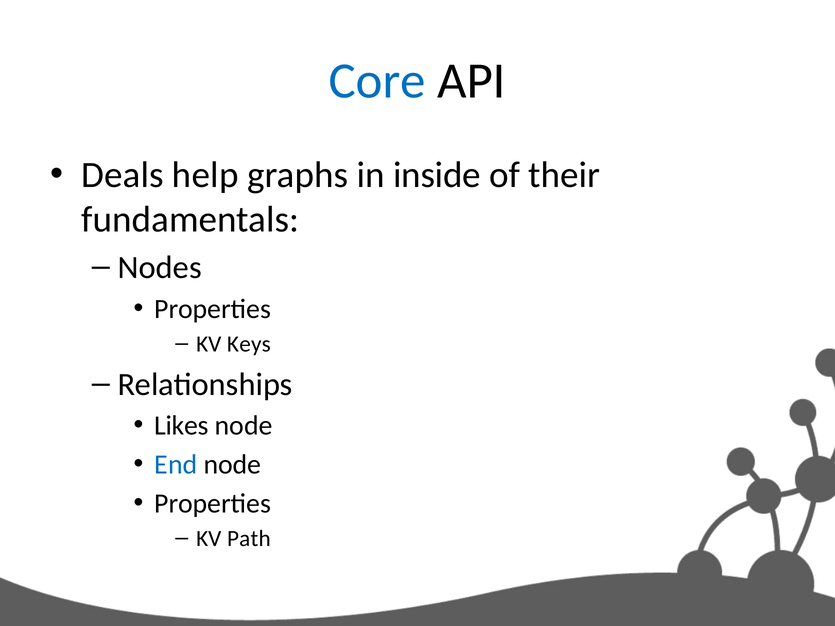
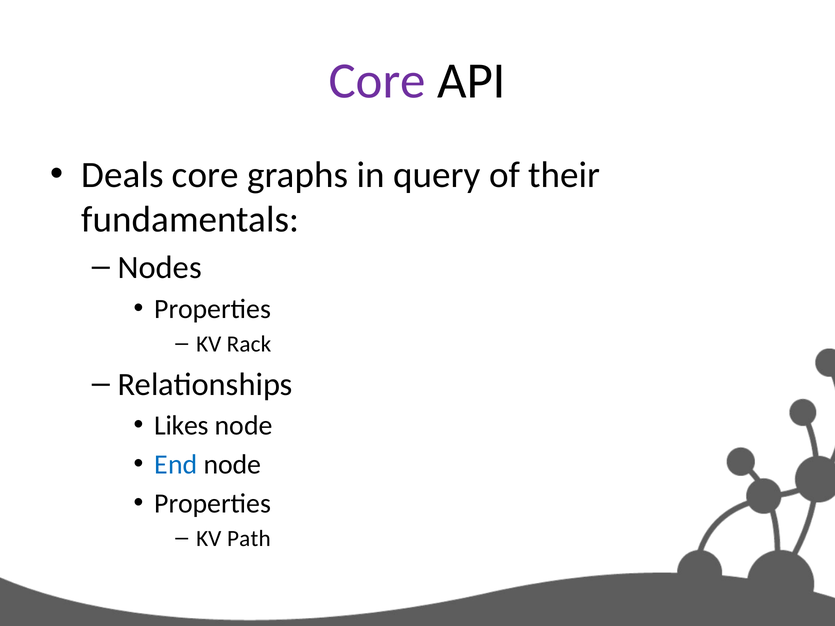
Core colour: blue -> purple (377, 81)
Deals help: help -> core (205, 175)
inside: inside -> query (437, 175)
Keys: Keys -> Rack (249, 344)
